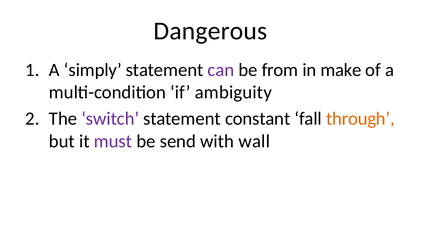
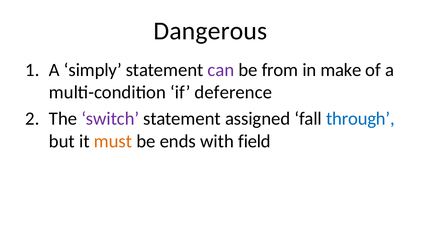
ambiguity: ambiguity -> deference (233, 92)
constant: constant -> assigned (258, 119)
through colour: orange -> blue (360, 119)
must colour: purple -> orange (113, 141)
send: send -> ends (178, 141)
wall: wall -> field (254, 141)
